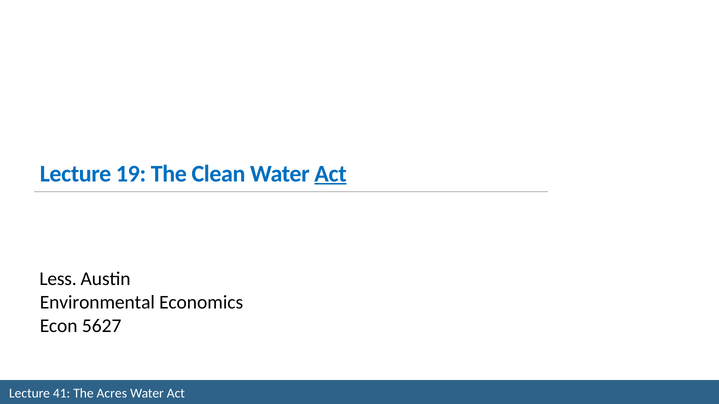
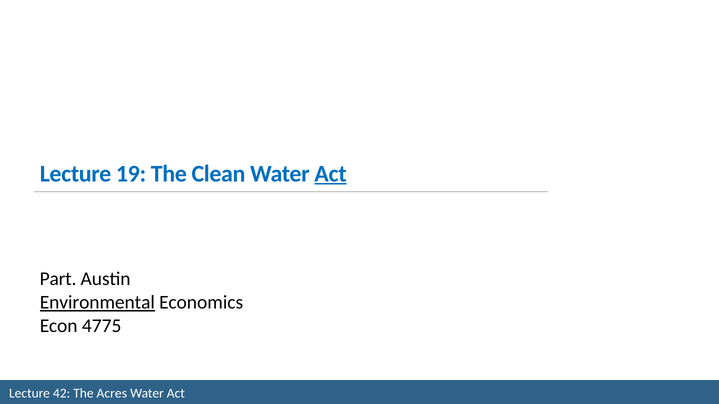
Less: Less -> Part (58, 279)
Environmental underline: none -> present (97, 303)
5627: 5627 -> 4775 (102, 326)
41: 41 -> 42 (62, 394)
